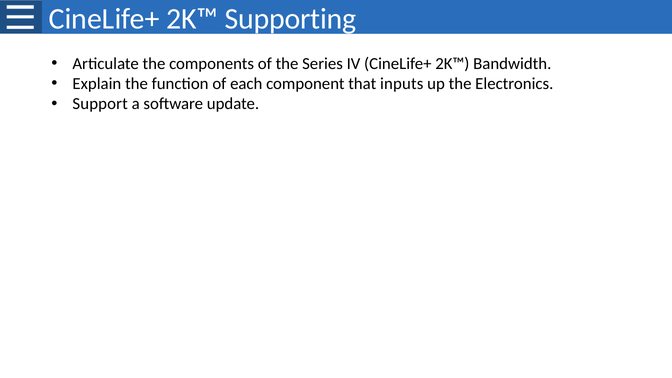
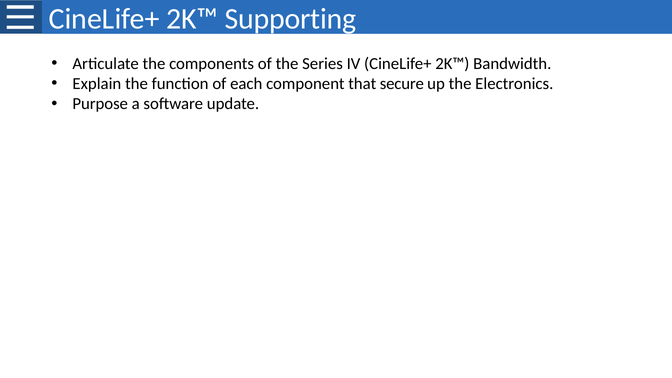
inputs: inputs -> secure (402, 84)
Support: Support -> Purpose (100, 104)
